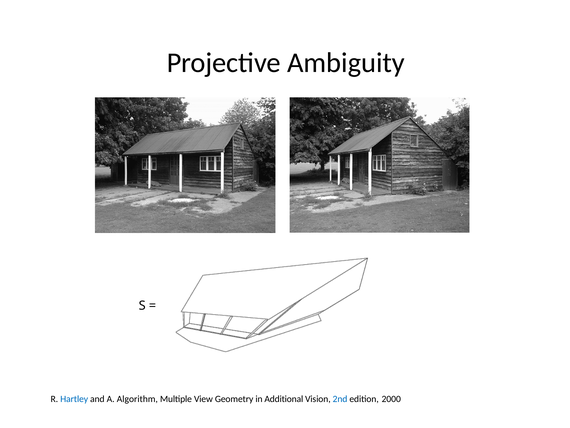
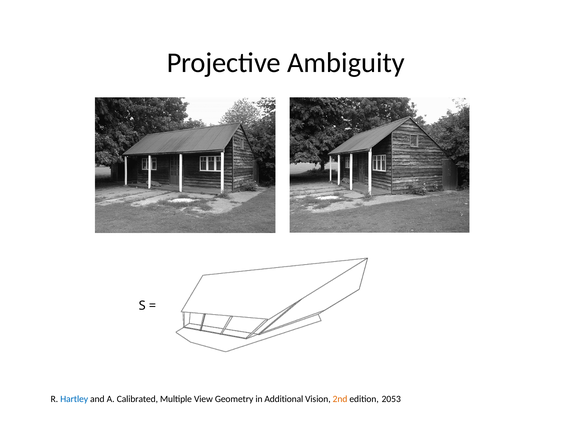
Algorithm: Algorithm -> Calibrated (137, 399)
2nd colour: blue -> orange (340, 399)
2000: 2000 -> 2053 (391, 399)
